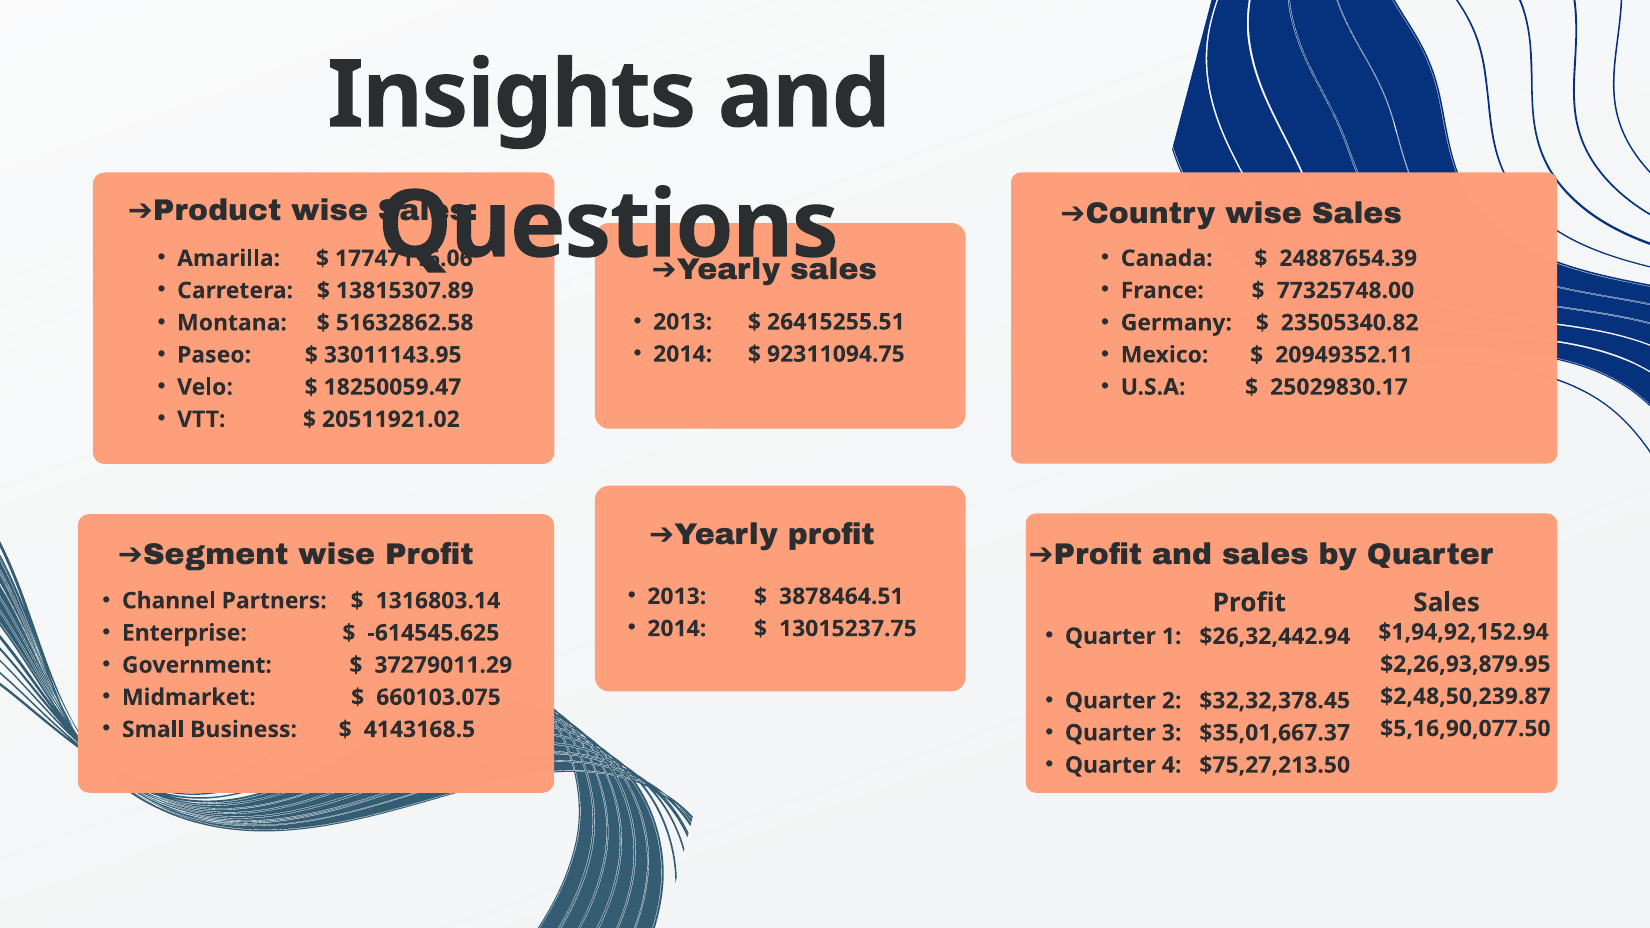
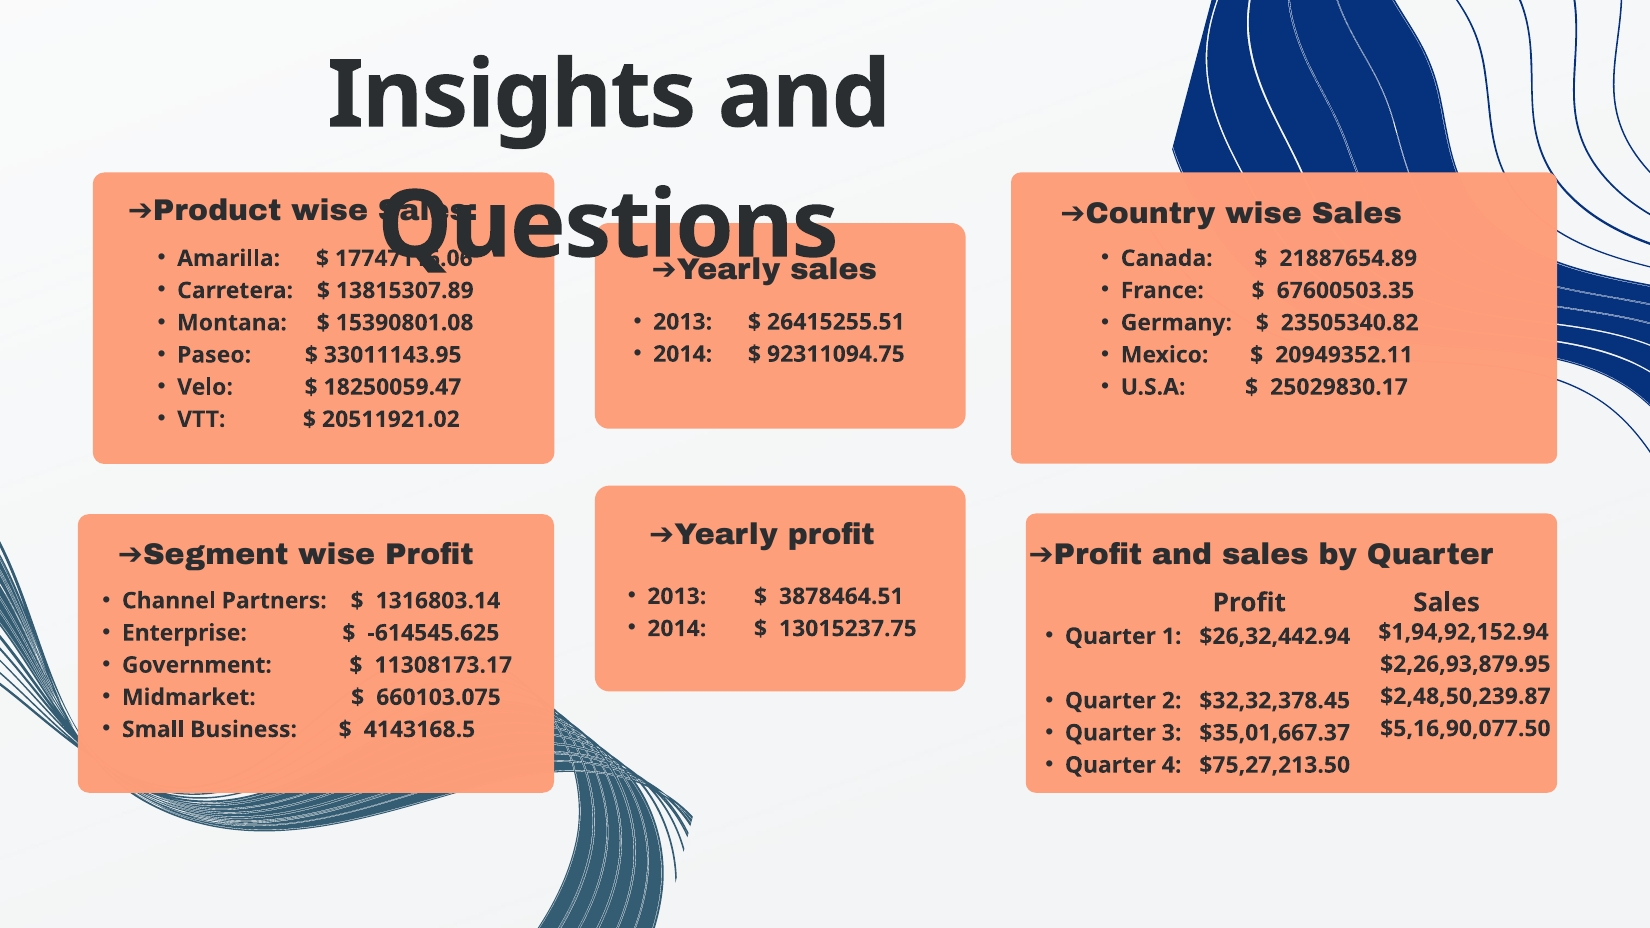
24887654.39: 24887654.39 -> 21887654.89 (1348, 258)
77325748.00: 77325748.00 -> 67600503.35 (1345, 291)
51632862.58: 51632862.58 -> 15390801.08 (405, 323)
37279011.29: 37279011.29 -> 11308173.17 (443, 665)
